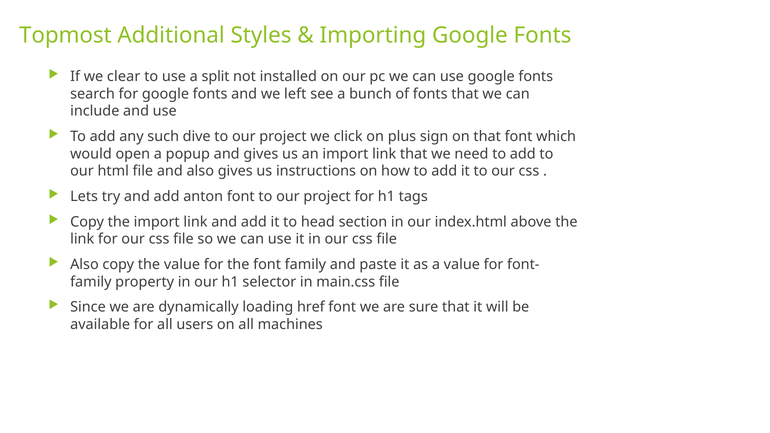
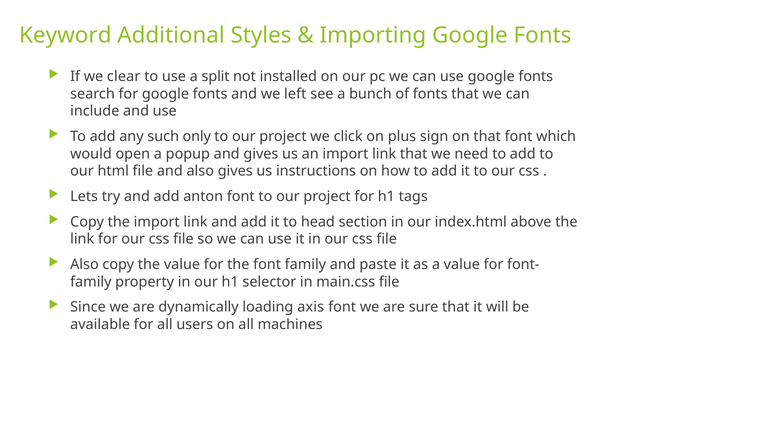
Topmost: Topmost -> Keyword (65, 35)
dive: dive -> only (197, 137)
href: href -> axis (311, 307)
